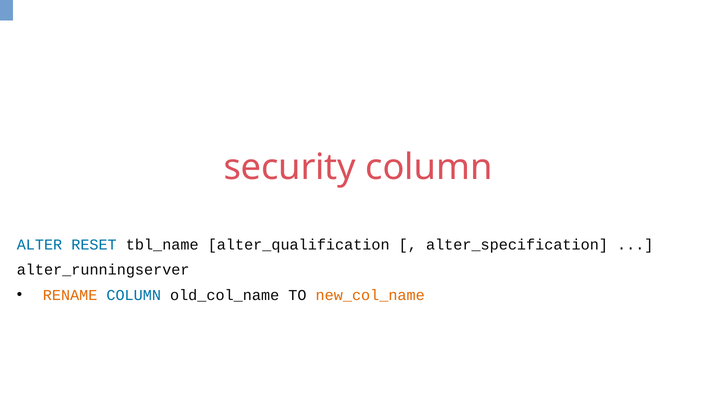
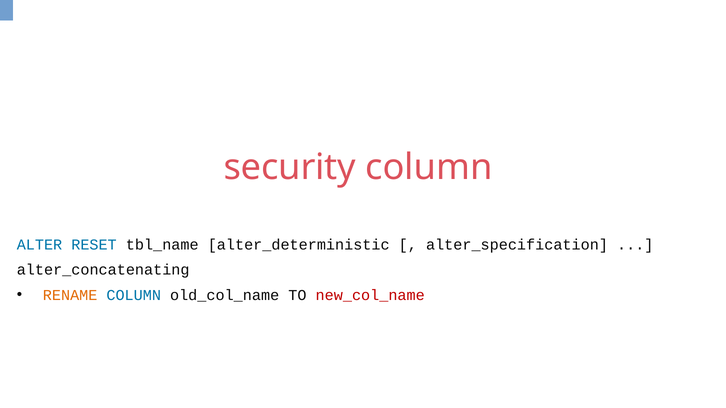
alter_qualification: alter_qualification -> alter_deterministic (299, 245)
alter_runningserver: alter_runningserver -> alter_concatenating (103, 270)
new_col_name colour: orange -> red (370, 296)
